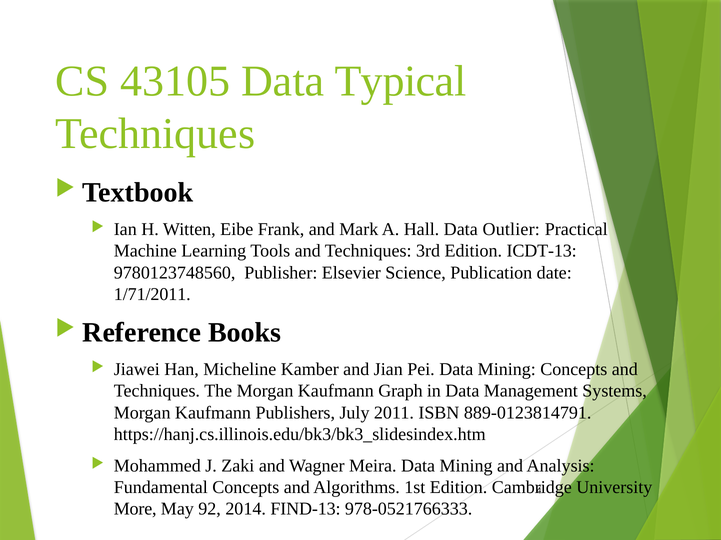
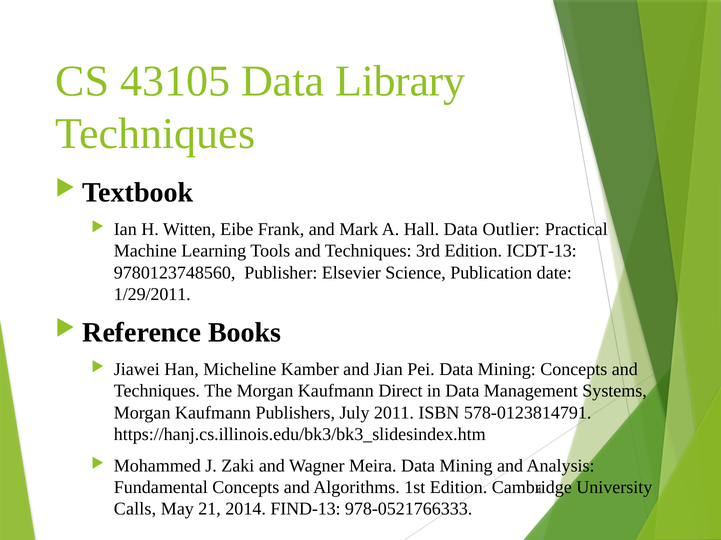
Typical: Typical -> Library (400, 81)
1/71/2011: 1/71/2011 -> 1/29/2011 (152, 295)
Graph: Graph -> Direct (400, 392)
889-0123814791: 889-0123814791 -> 578-0123814791 (528, 413)
More: More -> Calls (135, 510)
92: 92 -> 21 (210, 510)
